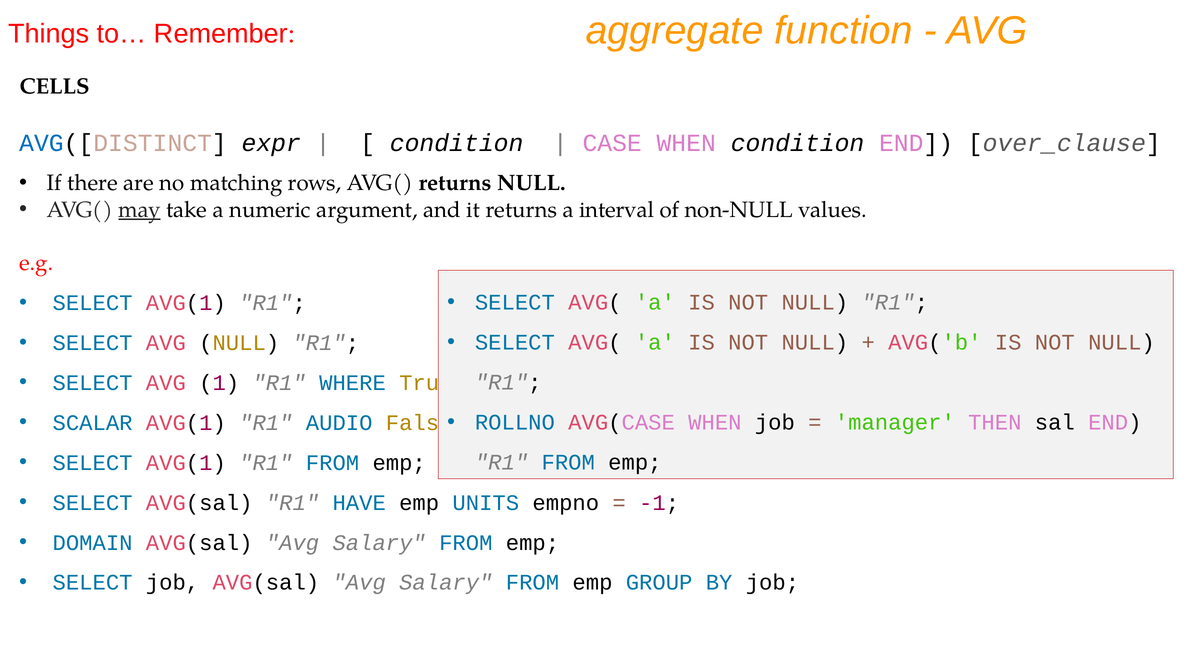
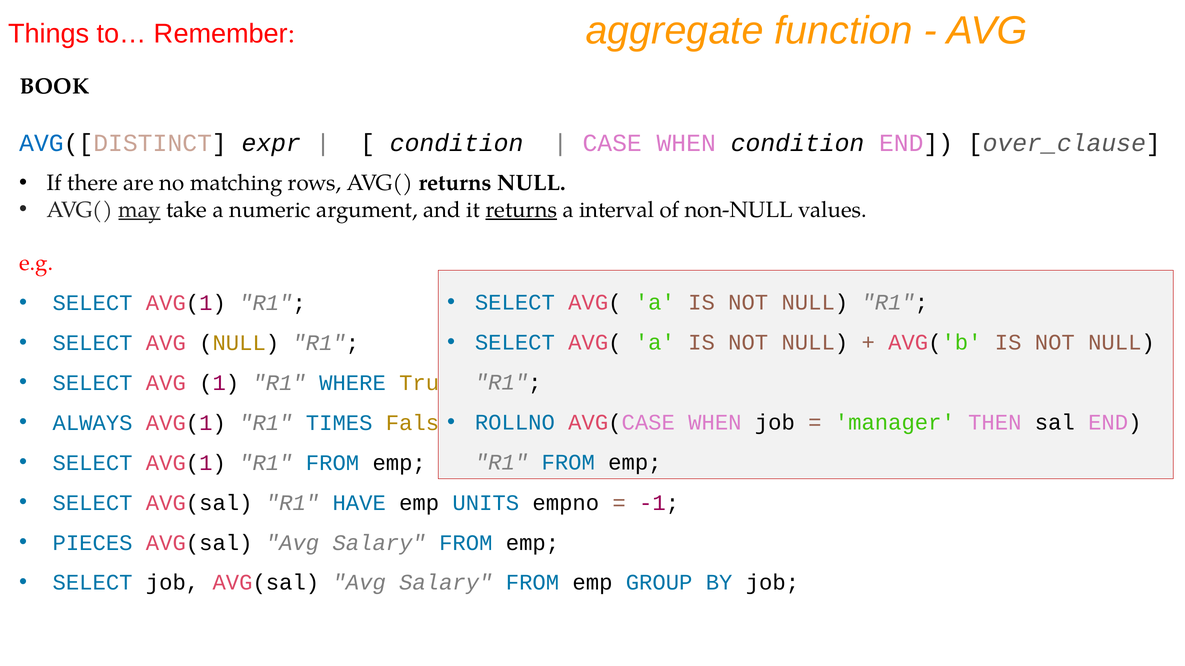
CELLS: CELLS -> BOOK (55, 87)
returns underline: none -> present (521, 210)
SCALAR: SCALAR -> ALWAYS (93, 423)
AUDIO: AUDIO -> TIMES (339, 423)
DOMAIN: DOMAIN -> PIECES (93, 543)
